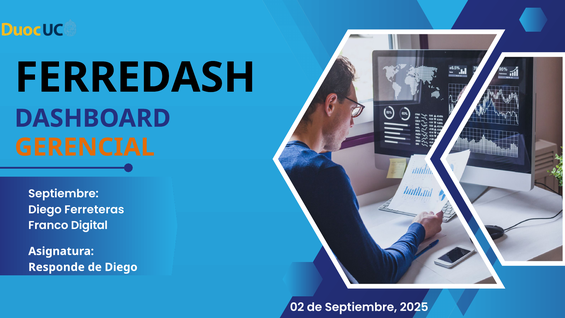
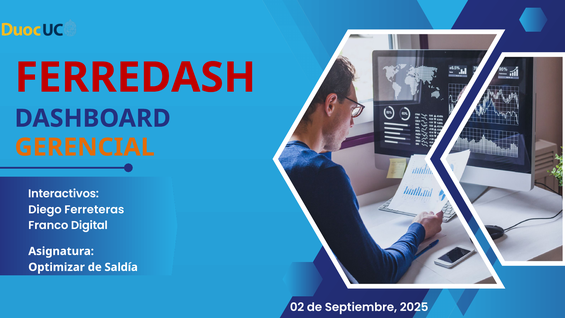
FERREDASH colour: black -> red (135, 78)
Septiembre: Septiembre -> Interactivos (64, 194)
Responde: Responde -> Optimizar (57, 267)
de Diego: Diego -> Saldía (121, 267)
